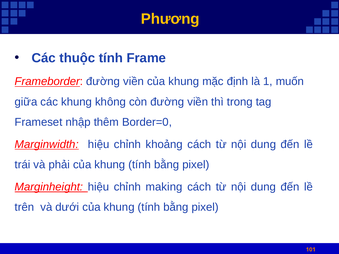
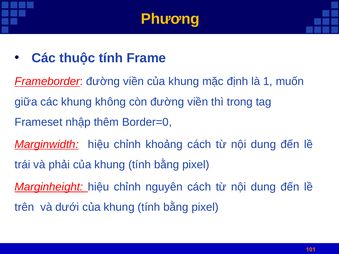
making: making -> nguyên (164, 187)
